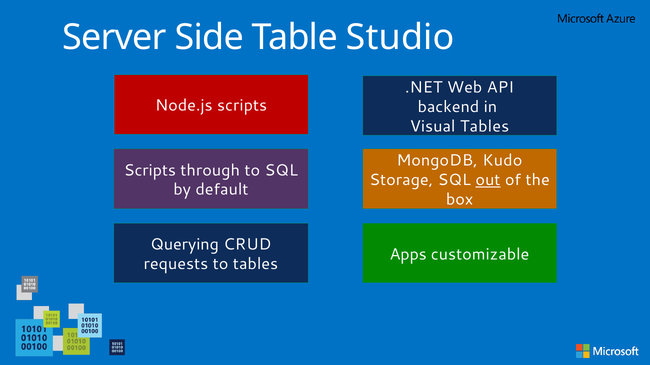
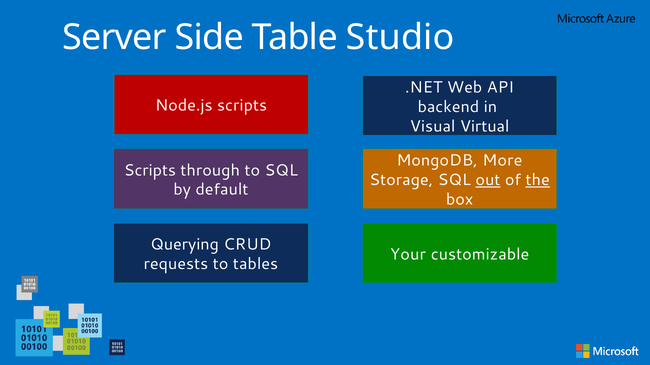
Visual Tables: Tables -> Virtual (485, 126)
Kudo: Kudo -> More (502, 161)
the underline: none -> present (538, 180)
Apps: Apps -> Your (408, 255)
